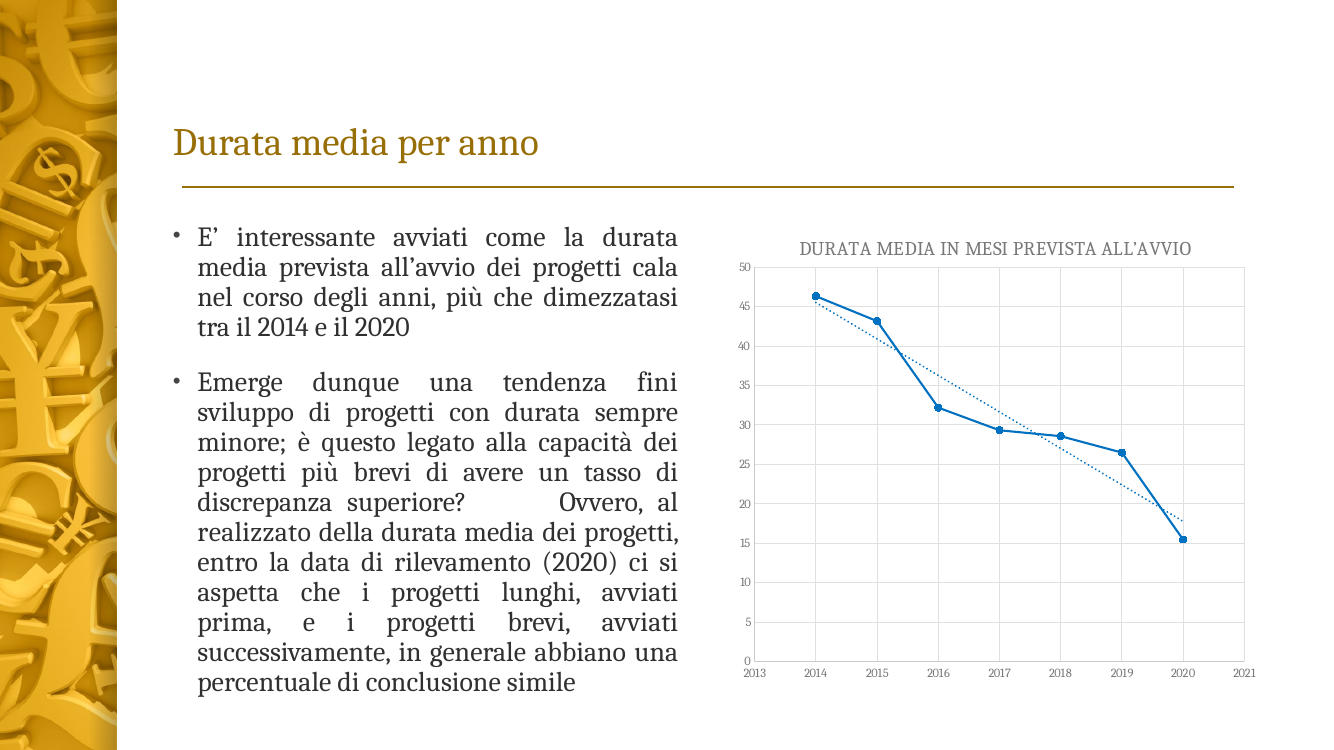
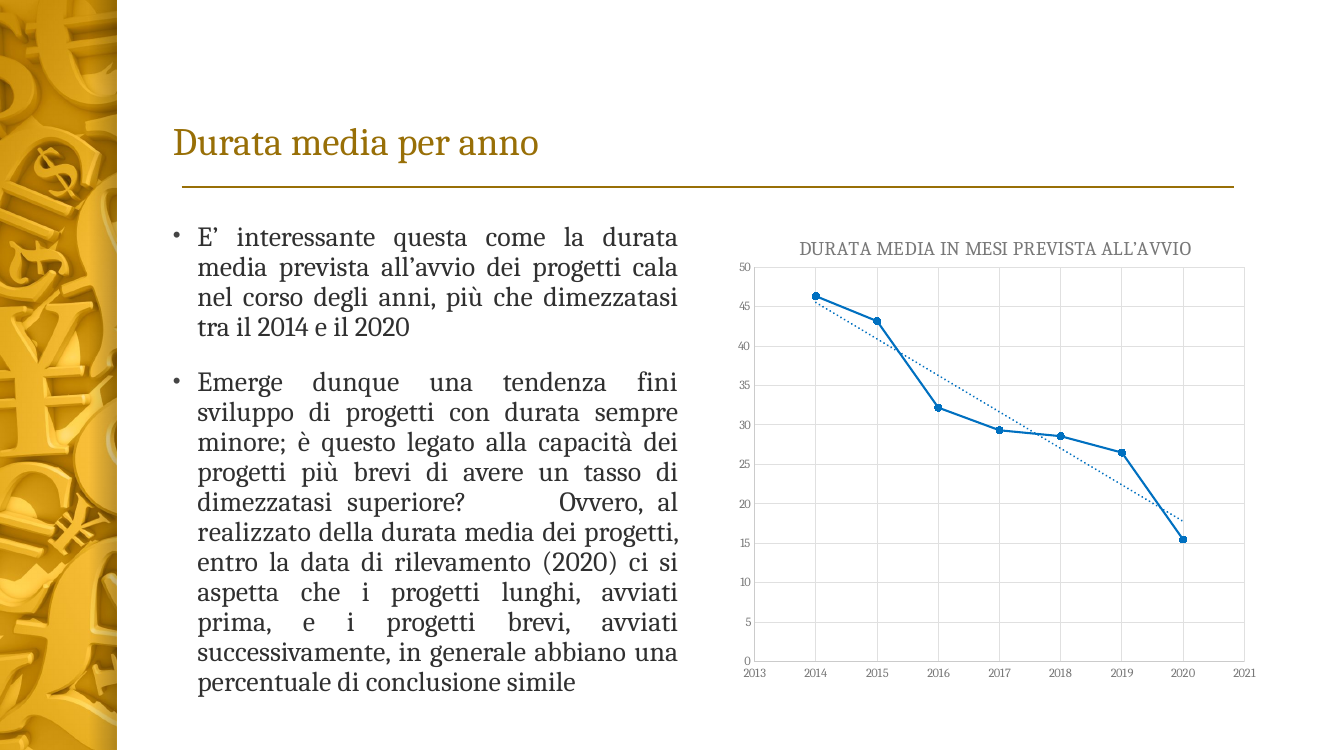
interessante avviati: avviati -> questa (431, 237)
discrepanza: discrepanza -> dimezzatasi (265, 503)
